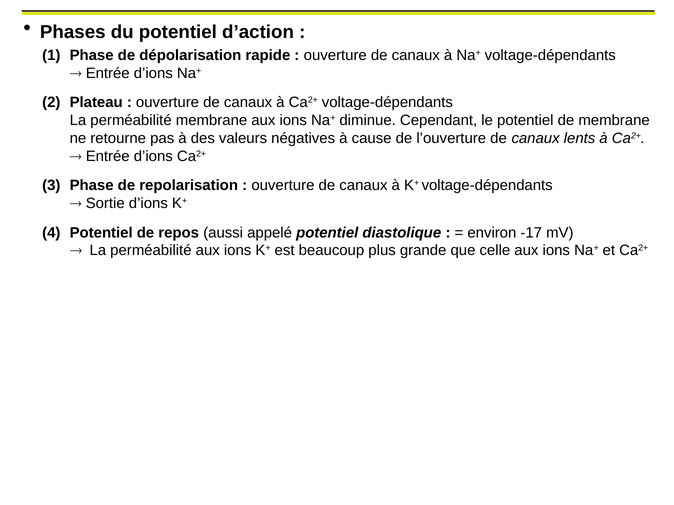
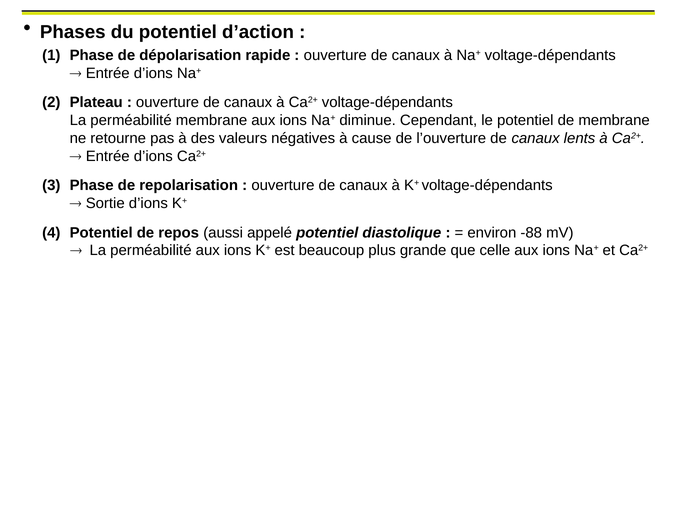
-17: -17 -> -88 (531, 233)
